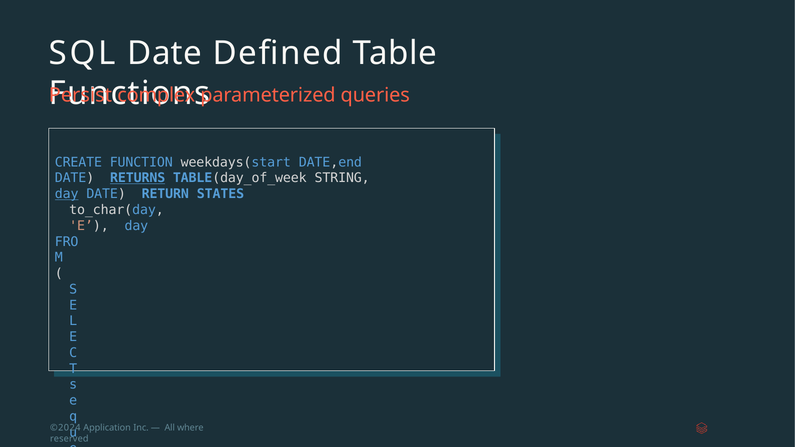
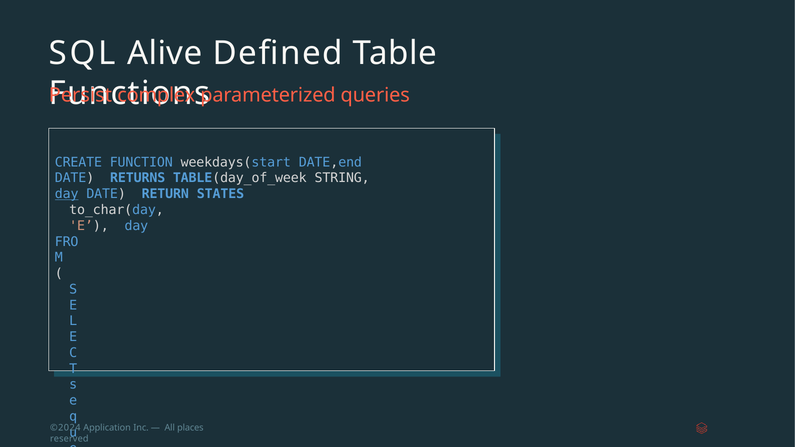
SQL Date: Date -> Alive (165, 53)
RETURNS underline: present -> none (138, 178)
All where: where -> places (190, 428)
